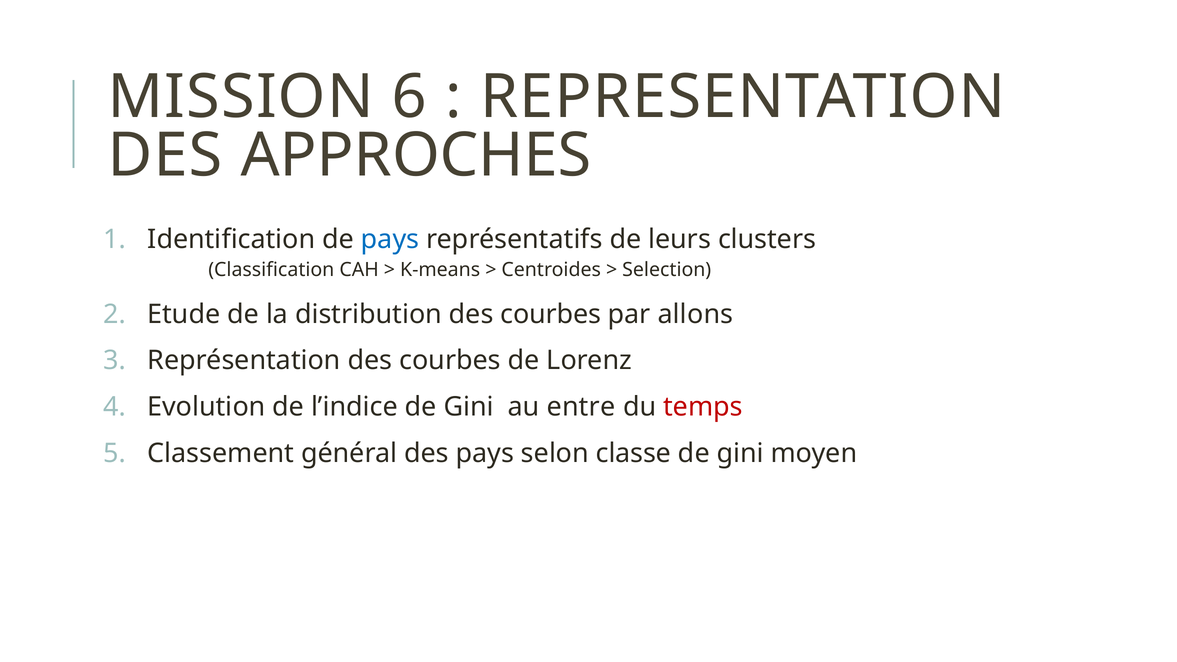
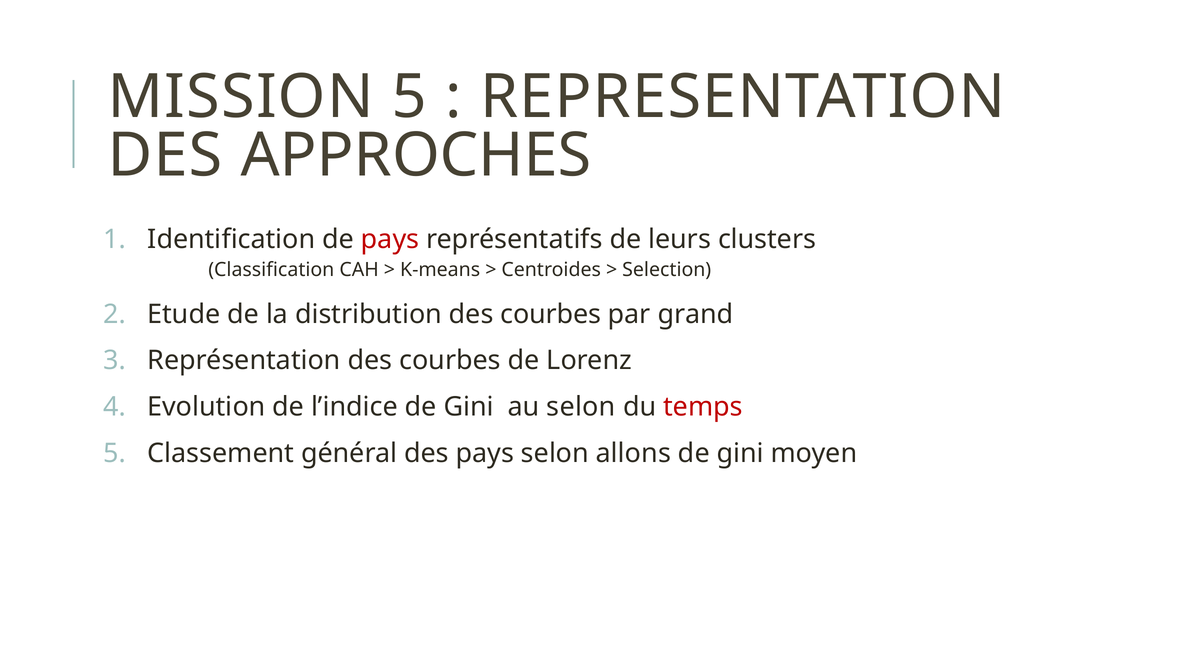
MISSION 6: 6 -> 5 (409, 97)
pays colour: blue -> red (390, 239)
allons: allons -> grand (695, 314)
au entre: entre -> selon (581, 407)
classe: classe -> allons (633, 453)
